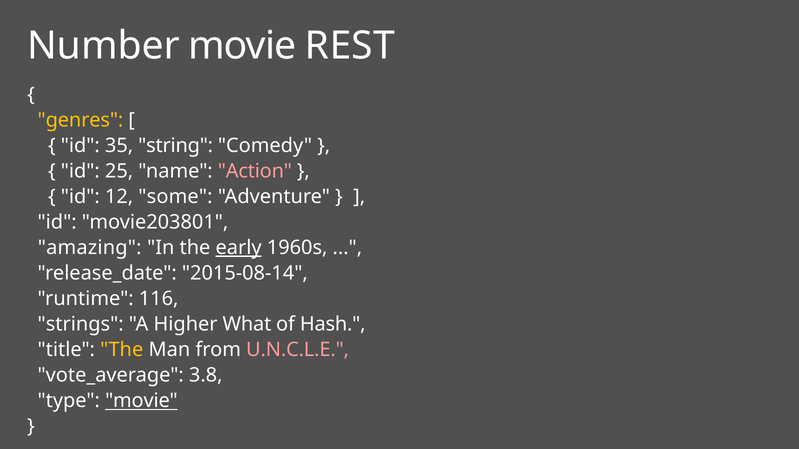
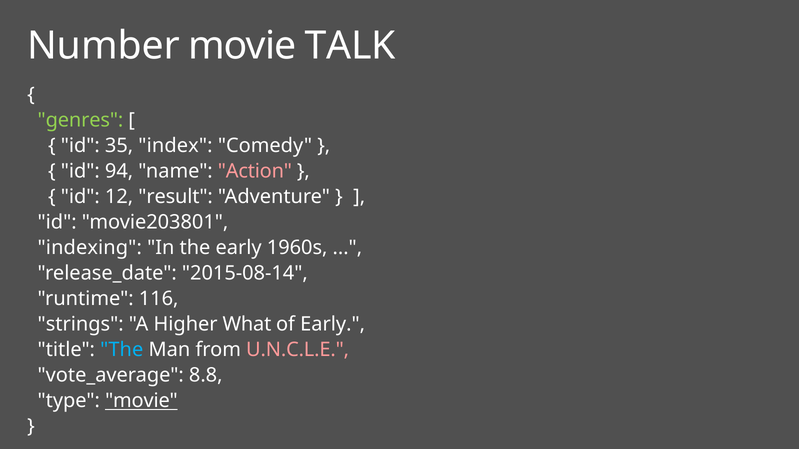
REST: REST -> TALK (350, 46)
genres colour: yellow -> light green (80, 120)
string: string -> index (175, 146)
25: 25 -> 94 (119, 171)
some: some -> result (176, 197)
amazing: amazing -> indexing (90, 248)
early underline: present -> none (239, 248)
of Hash: Hash -> Early (333, 325)
The colour: yellow -> light blue (122, 350)
3.8: 3.8 -> 8.8 (206, 376)
